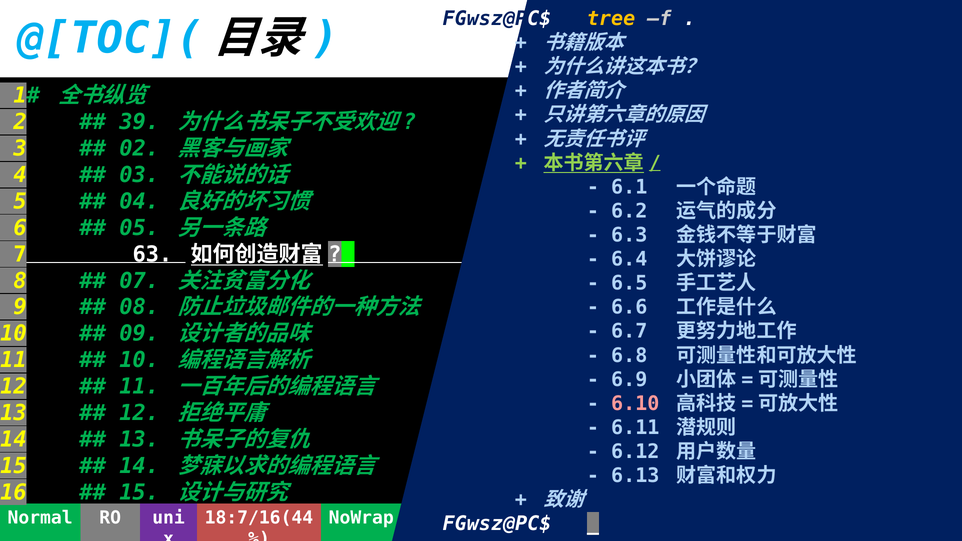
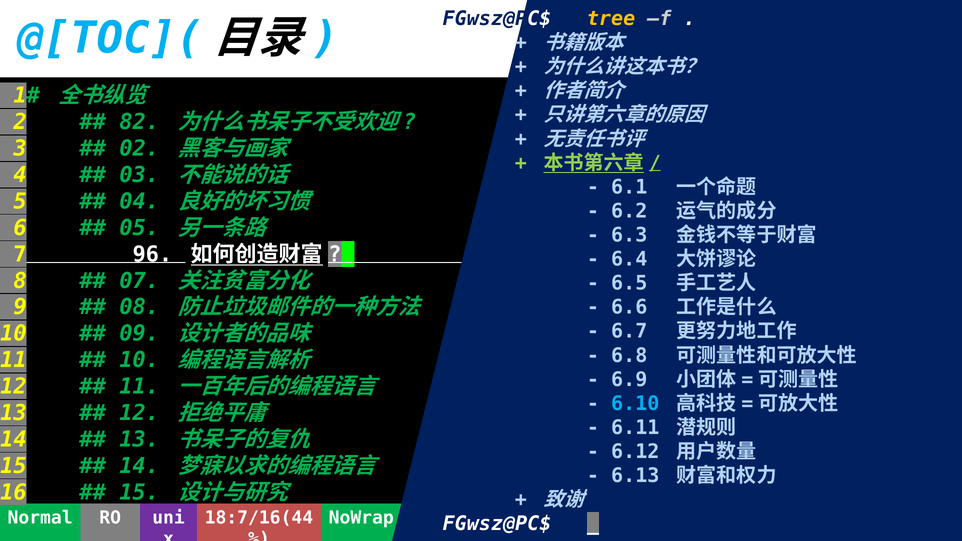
39: 39 -> 82 (139, 122)
63: 63 -> 96 (152, 254)
6.10 colour: pink -> light blue (635, 404)
